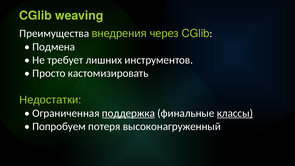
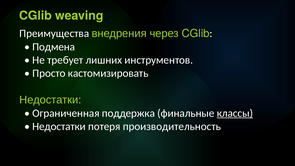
поддержка underline: present -> none (128, 113)
Попробуем: Попробуем -> Недостатки (59, 126)
высоконагруженный: высоконагруженный -> производительность (172, 126)
